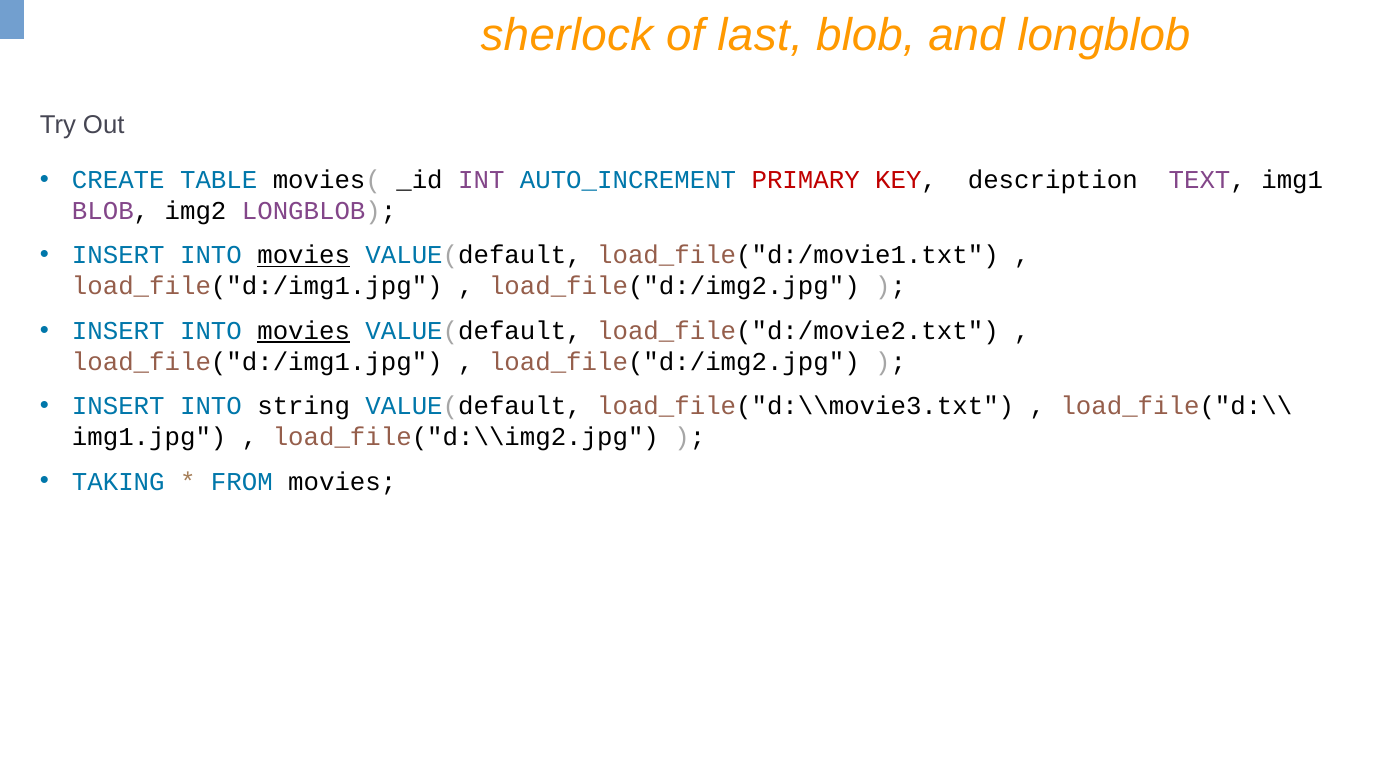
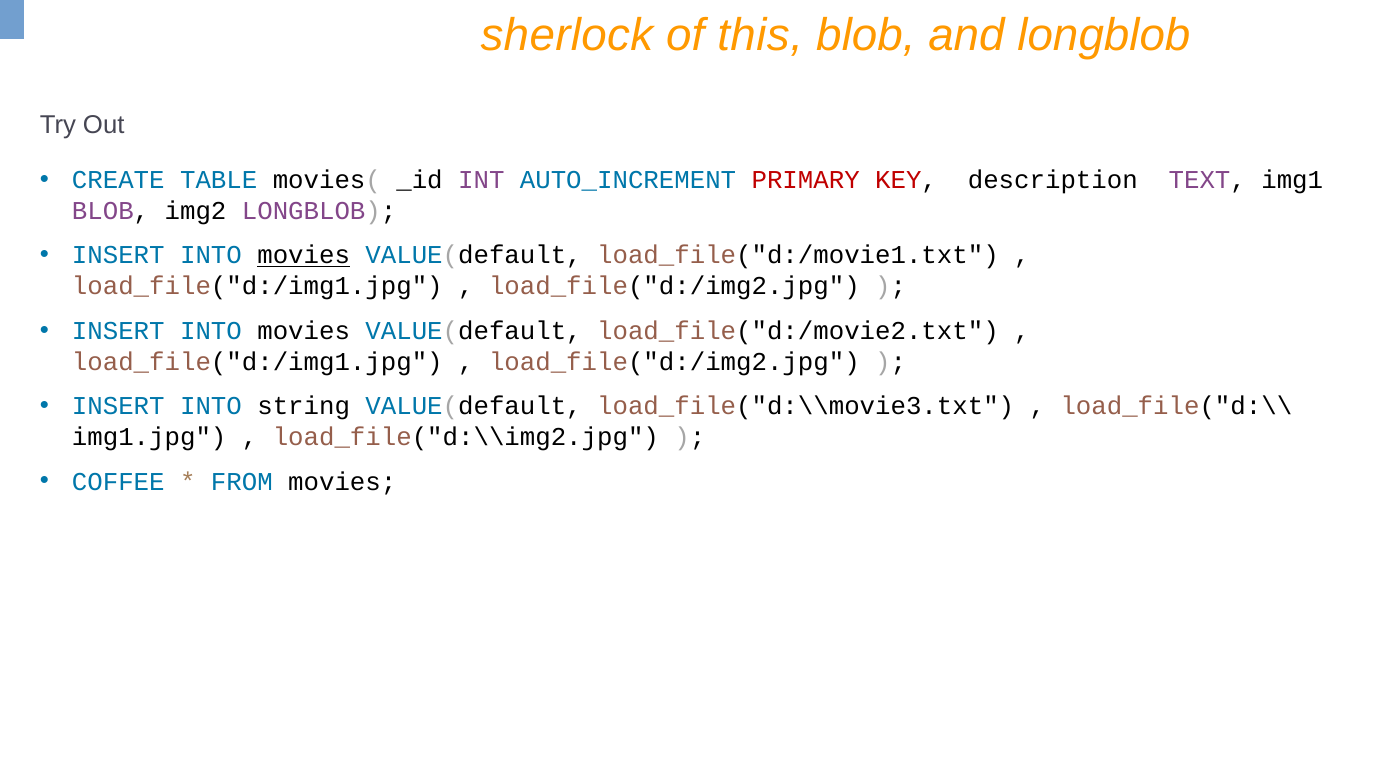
last: last -> this (760, 36)
movies underline: present -> none (304, 331)
TAKING: TAKING -> COFFEE (118, 482)
